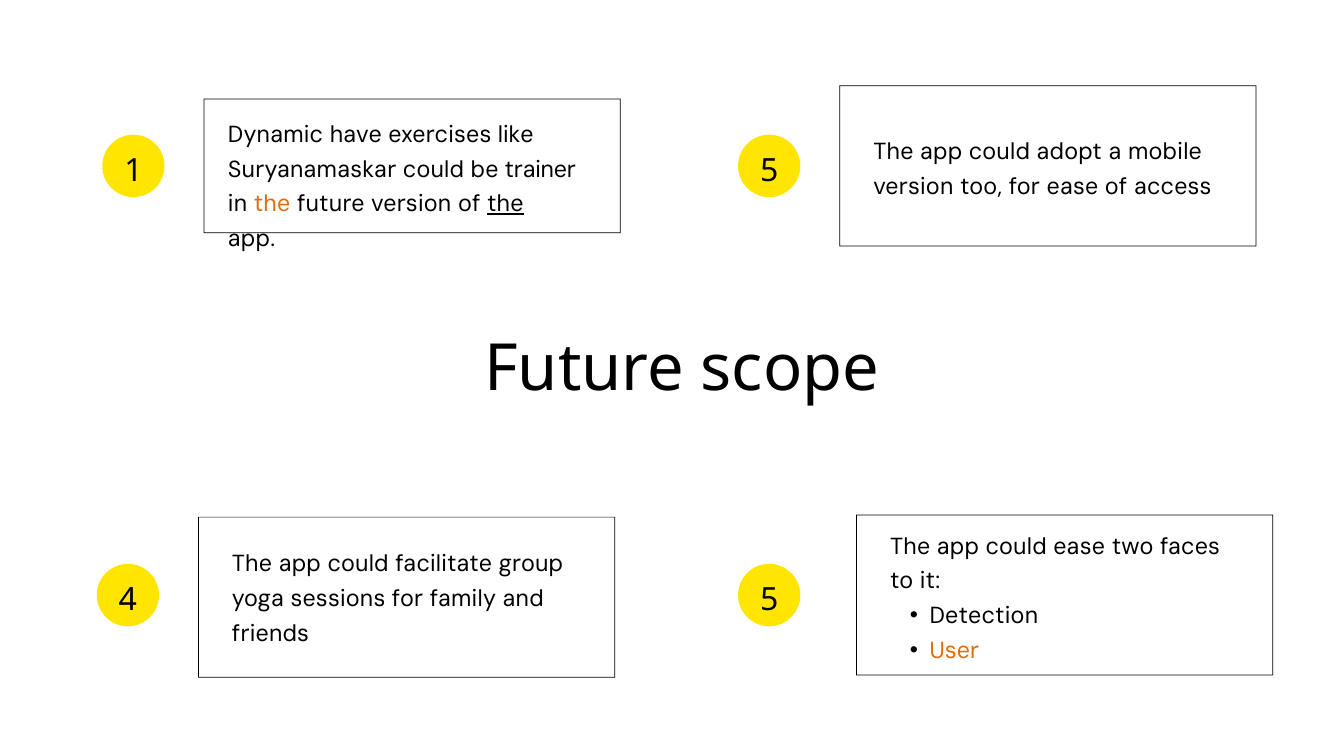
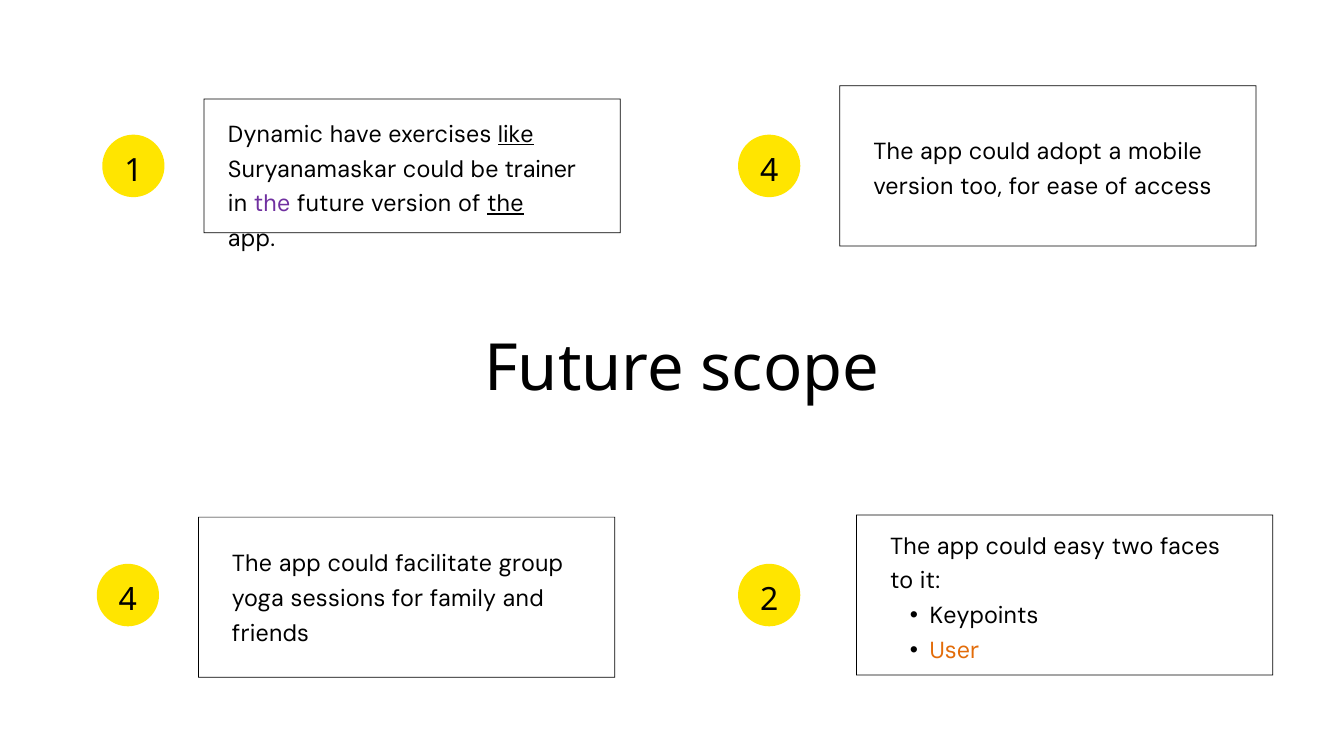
like underline: none -> present (516, 135)
1 5: 5 -> 4 (769, 171)
the colour: orange -> purple (272, 204)
could ease: ease -> easy (1079, 546)
4 5: 5 -> 2 (769, 600)
Detection: Detection -> Keypoints (984, 616)
